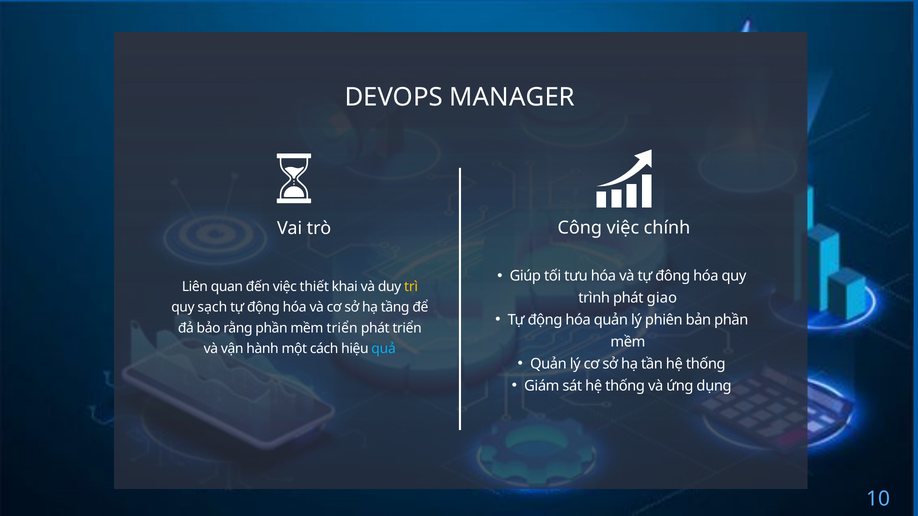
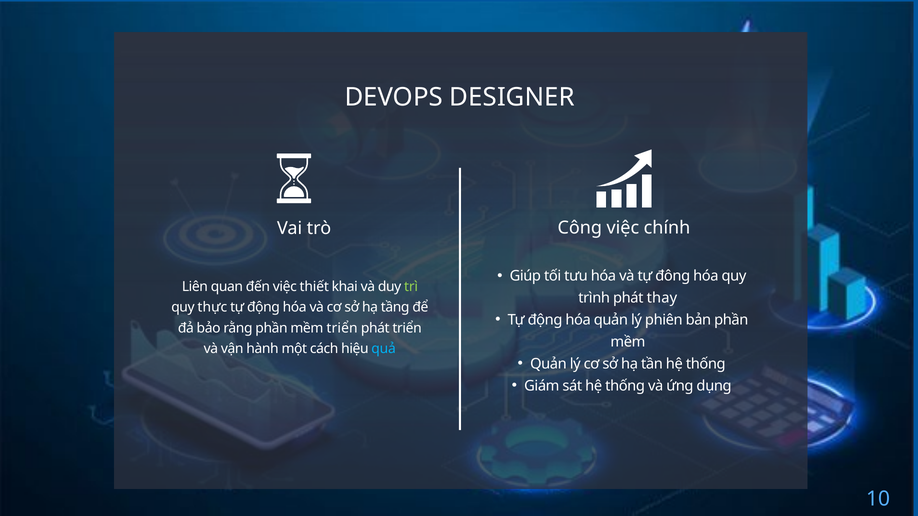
MANAGER: MANAGER -> DESIGNER (512, 97)
trì colour: yellow -> light green (411, 287)
giao: giao -> thay (662, 298)
sạch: sạch -> thực (212, 308)
